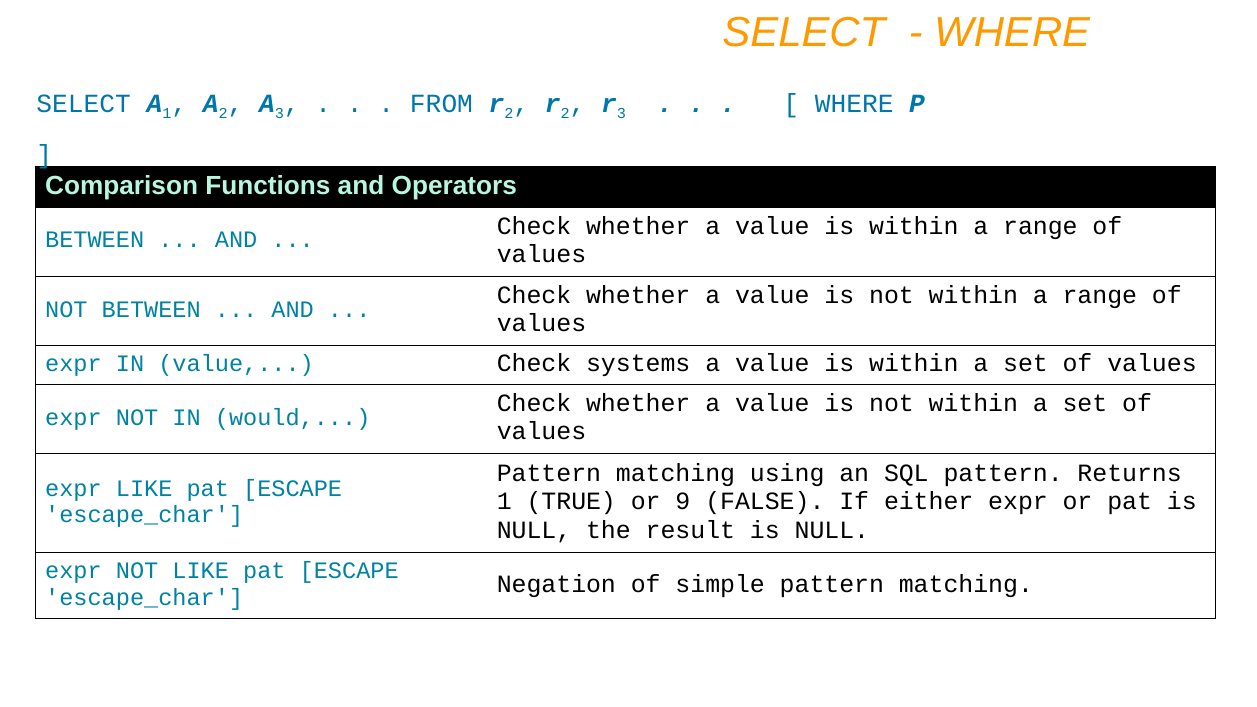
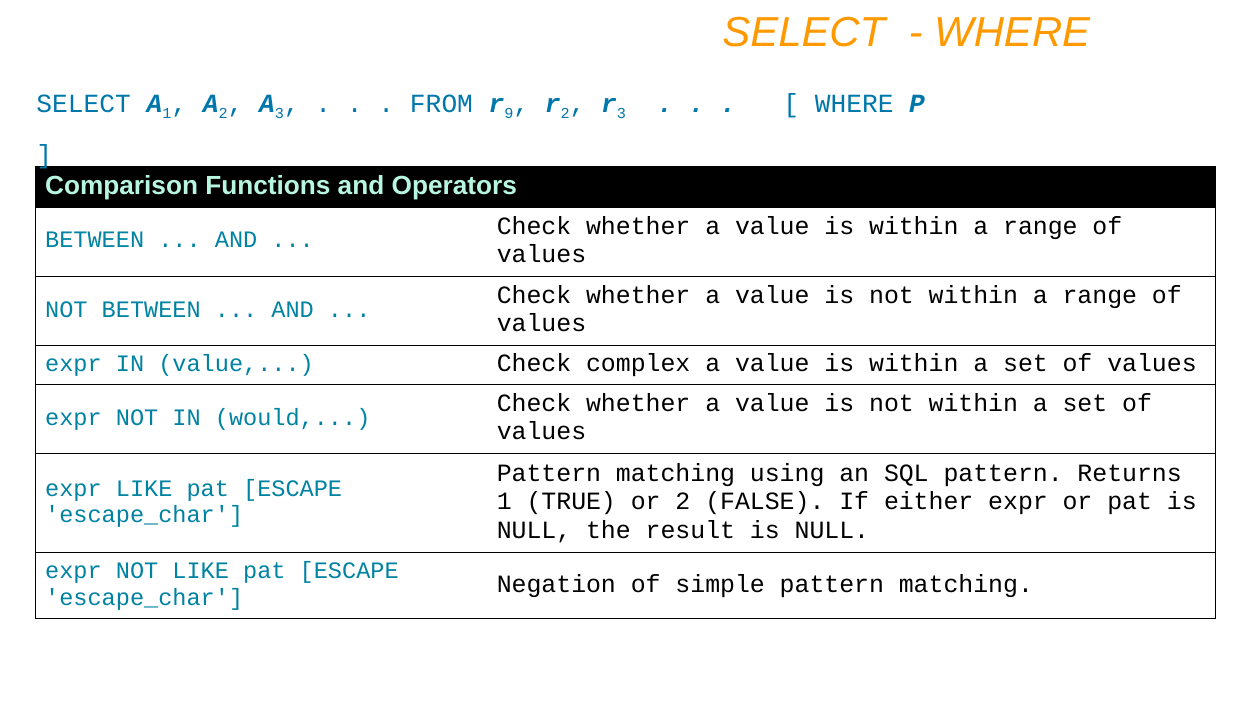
2: 2 -> 9 (509, 114)
systems: systems -> complex (638, 363)
or 9: 9 -> 2 (683, 502)
